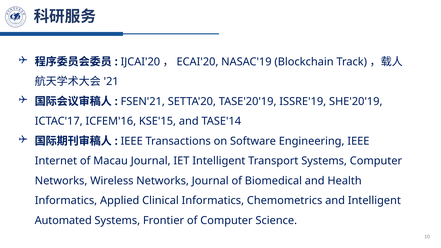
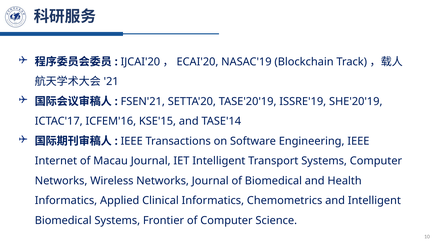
Automated: Automated -> Biomedical (63, 221)
